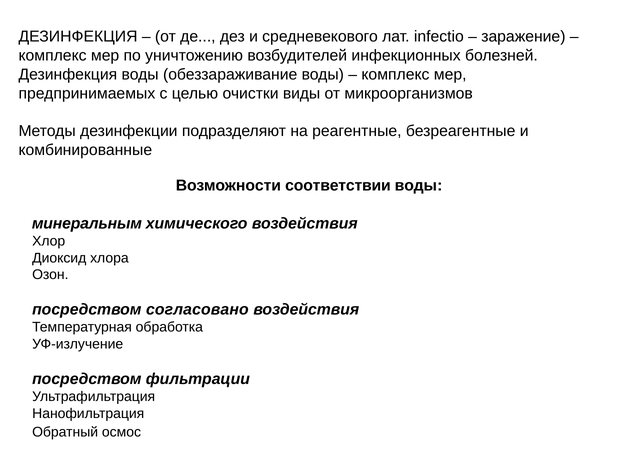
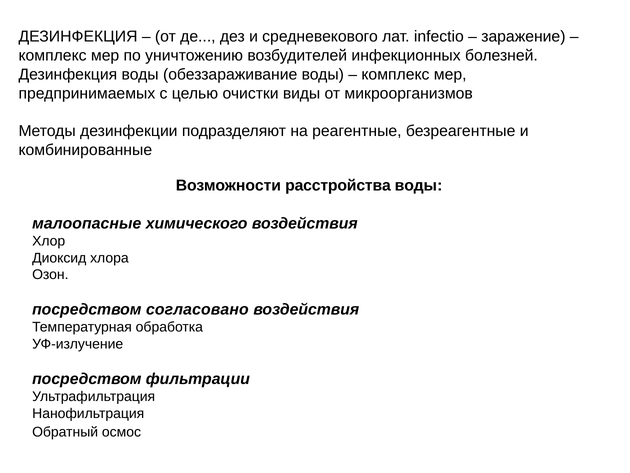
соответствии: соответствии -> расстройства (338, 185)
минеральным: минеральным -> малоопасные (87, 223)
